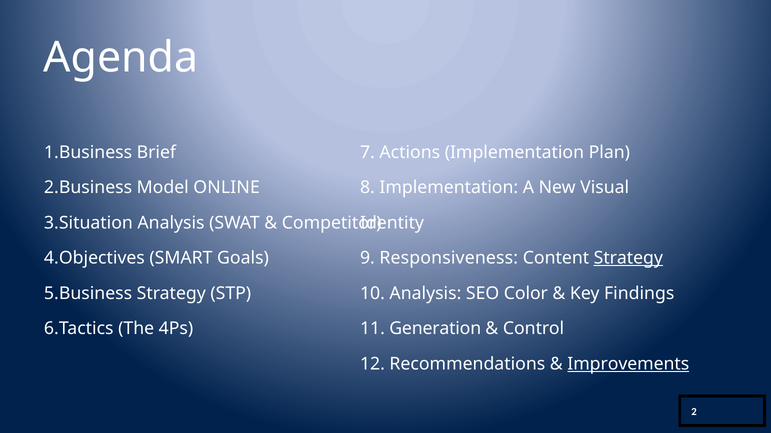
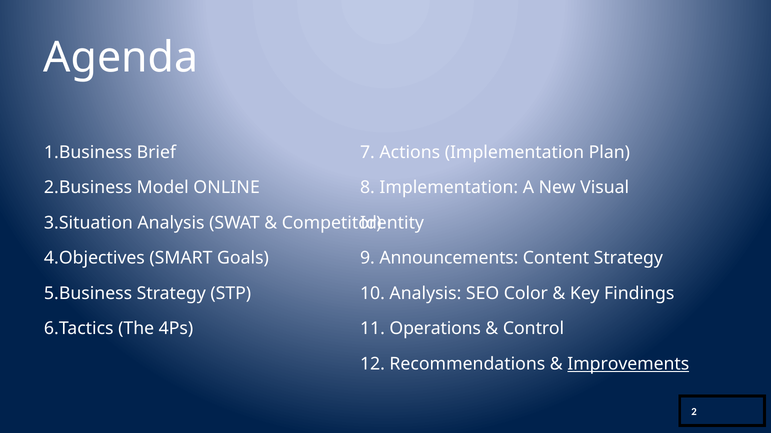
Responsiveness: Responsiveness -> Announcements (449, 259)
Strategy underline: present -> none (628, 259)
Generation: Generation -> Operations (435, 329)
